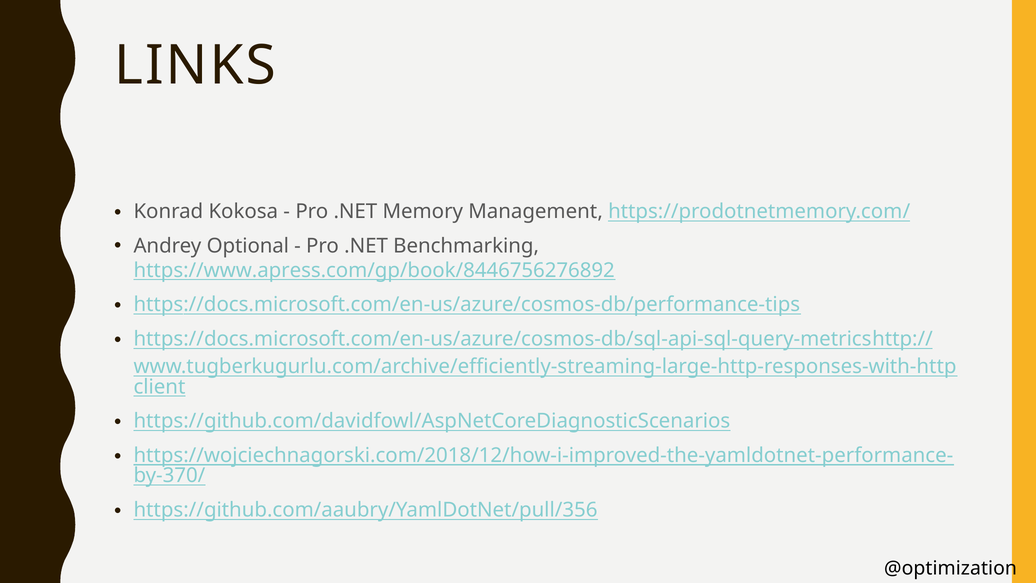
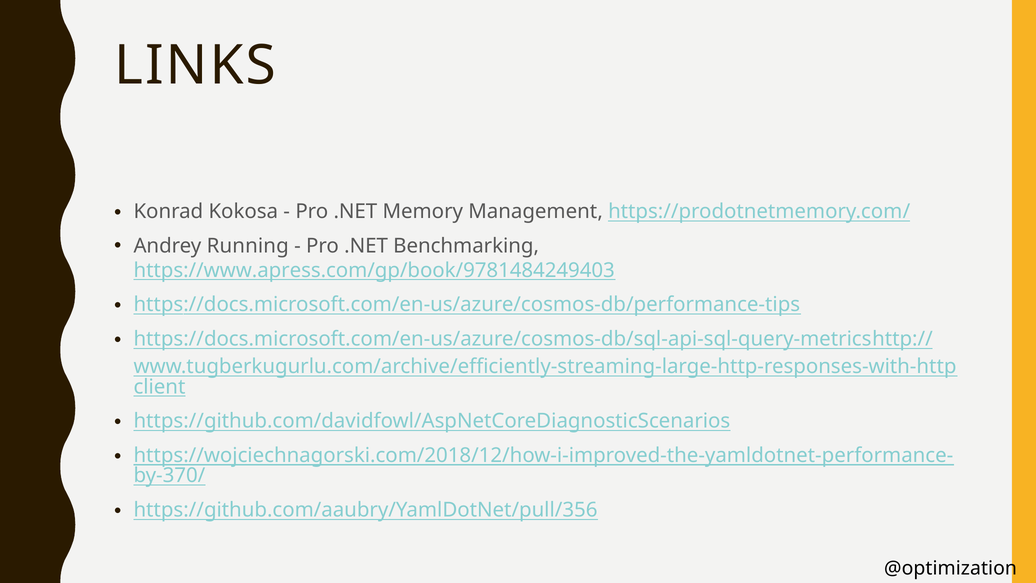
Optional: Optional -> Running (248, 246)
https://www.apress.com/gp/book/8446756276892: https://www.apress.com/gp/book/8446756276892 -> https://www.apress.com/gp/book/9781484249403 (374, 270)
